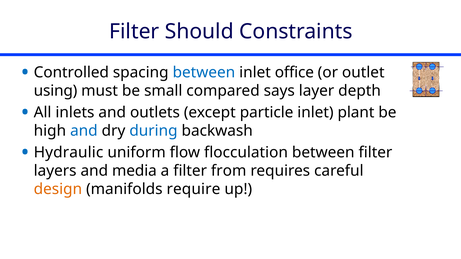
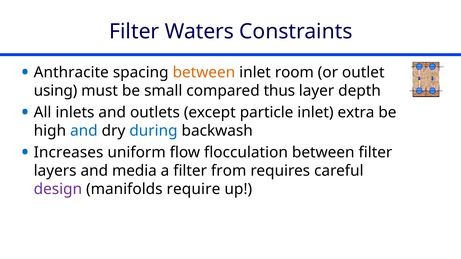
Should: Should -> Waters (199, 32)
Controlled: Controlled -> Anthracite (71, 73)
between colour: blue -> orange (204, 73)
office: office -> room (294, 73)
says: says -> thus (279, 91)
plant: plant -> extra (356, 112)
Hydraulic: Hydraulic -> Increases (69, 152)
design colour: orange -> purple (58, 189)
